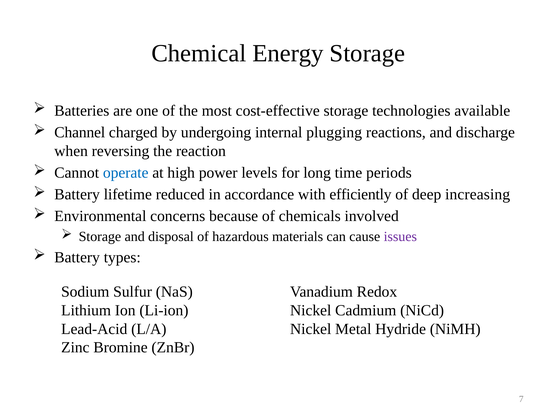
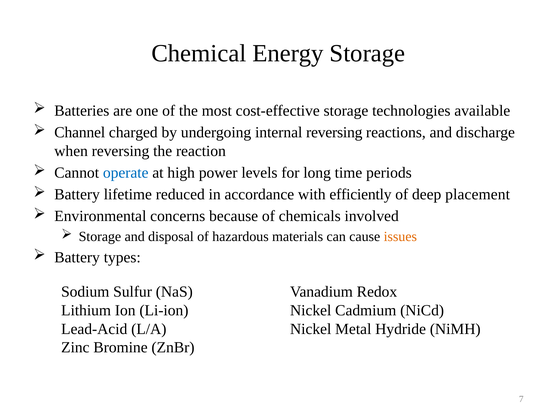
internal plugging: plugging -> reversing (334, 132)
increasing: increasing -> placement (478, 194)
issues colour: purple -> orange (400, 236)
